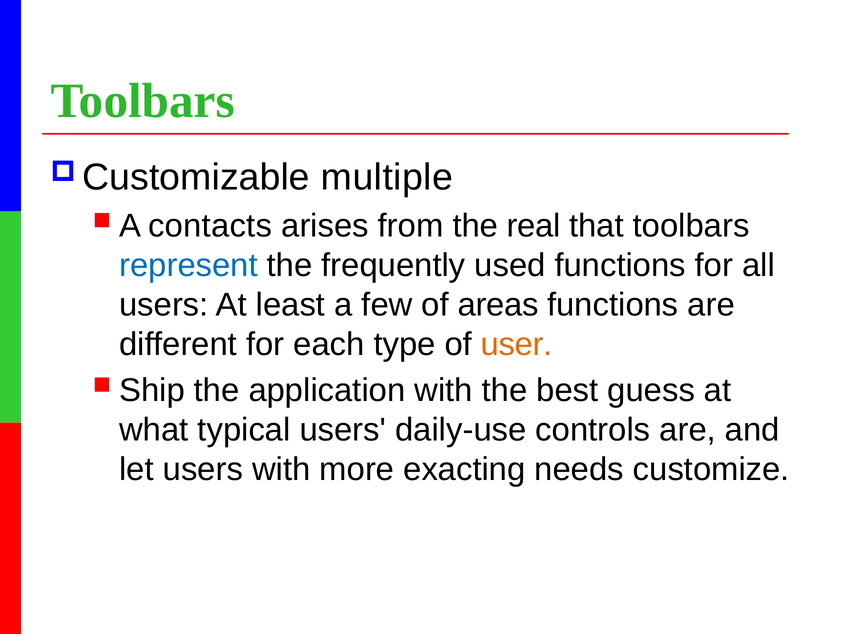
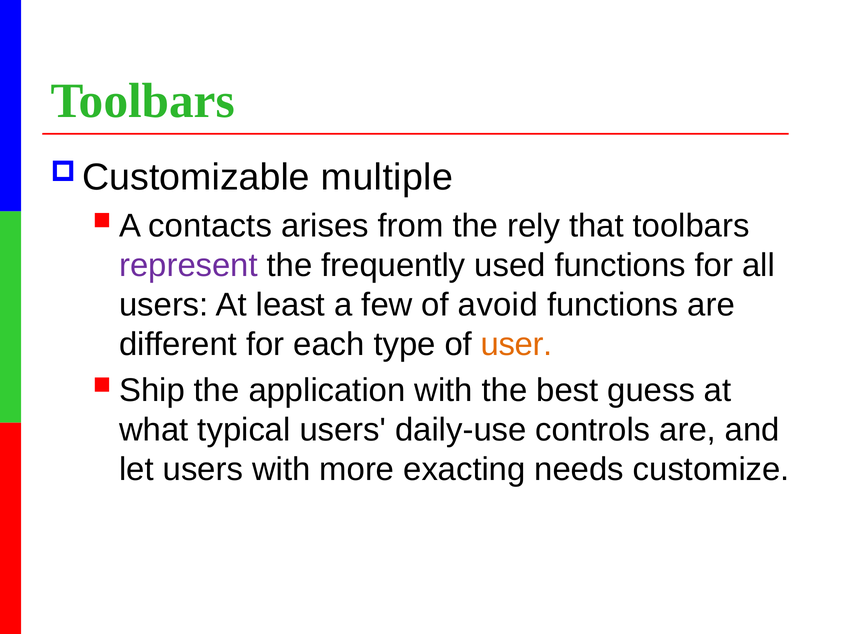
real: real -> rely (534, 226)
represent colour: blue -> purple (188, 265)
areas: areas -> avoid (498, 305)
